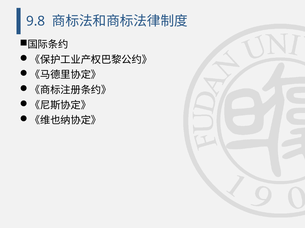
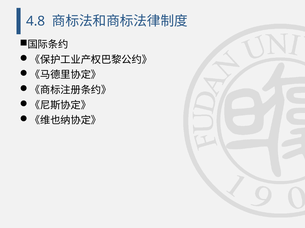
9.8: 9.8 -> 4.8 (36, 21)
